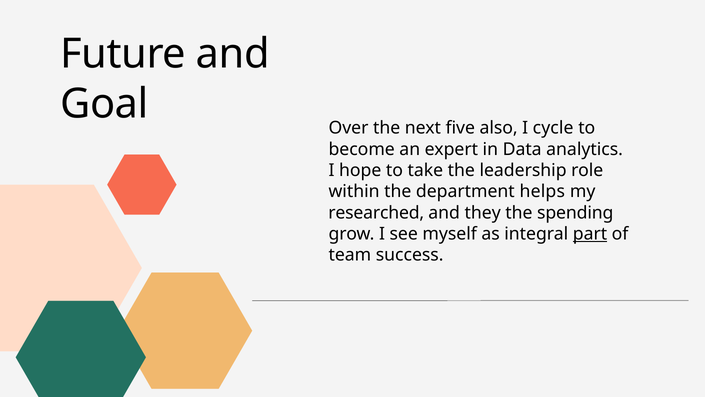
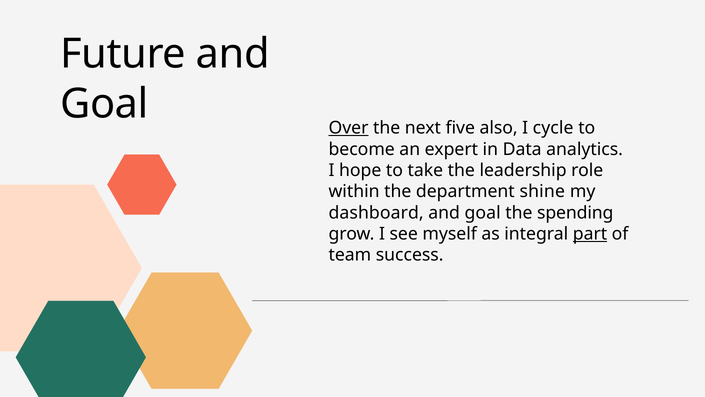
Over underline: none -> present (348, 128)
helps: helps -> shine (542, 191)
researched: researched -> dashboard (376, 213)
they: they -> goal (483, 213)
